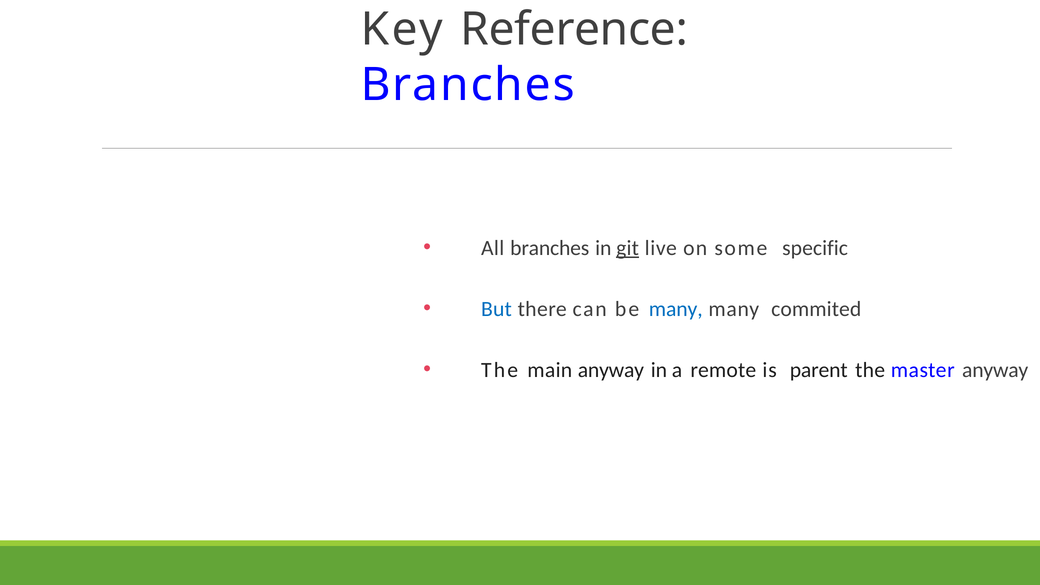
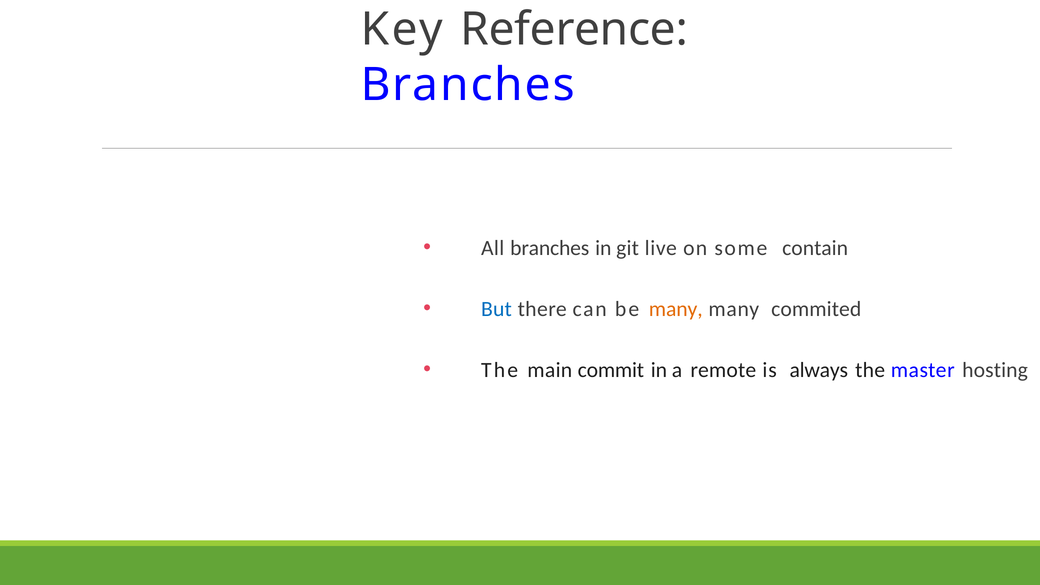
git underline: present -> none (628, 248)
specific: specific -> contain (815, 248)
many colour: blue -> orange (676, 309)
main anyway: anyway -> commit (611, 370)
parent: parent -> always (819, 370)
master anyway: anyway -> hosting (995, 370)
